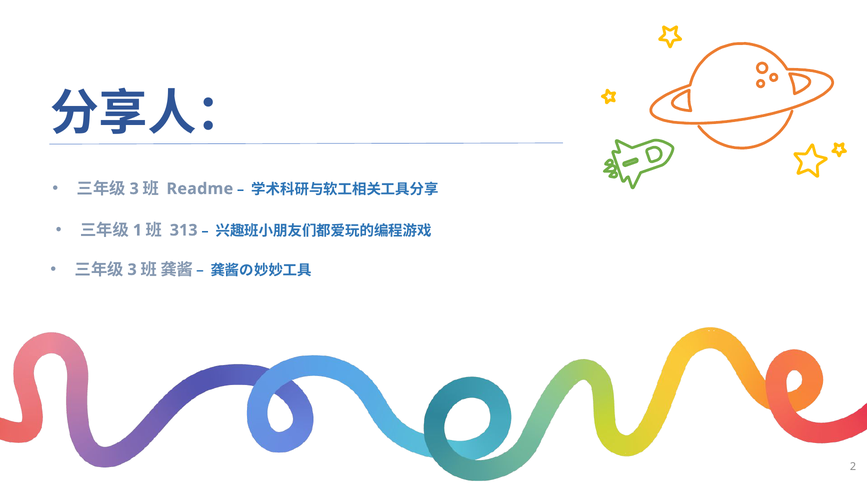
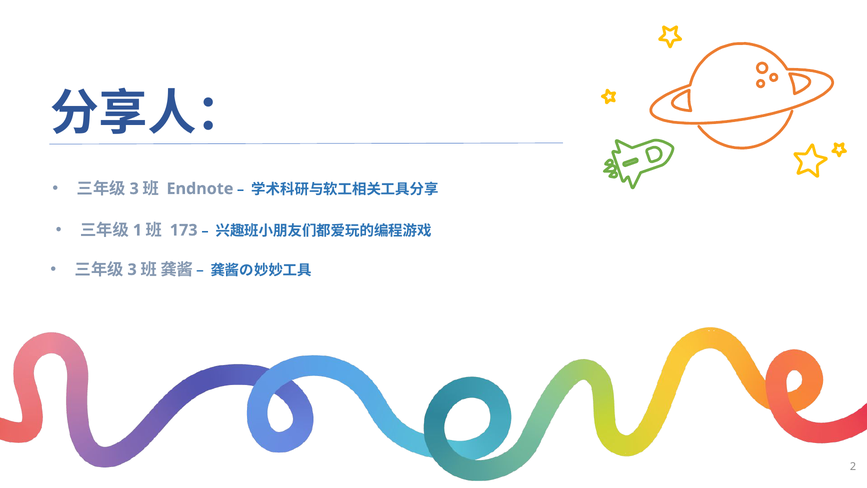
Readme: Readme -> Endnote (200, 189)
313: 313 -> 173 (184, 230)
